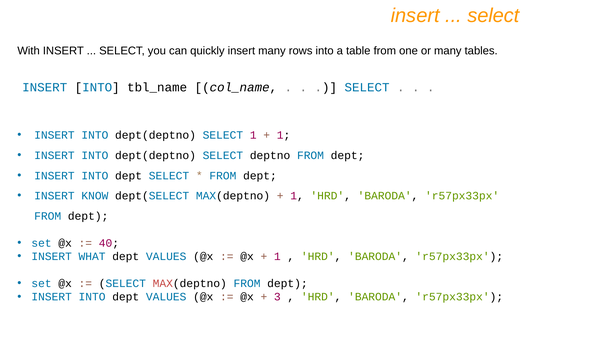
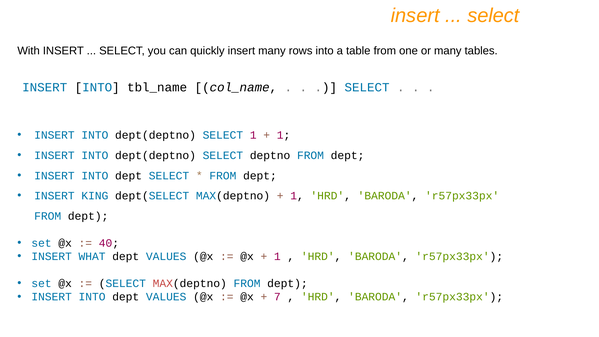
KNOW: KNOW -> KING (95, 196)
3: 3 -> 7 (277, 297)
